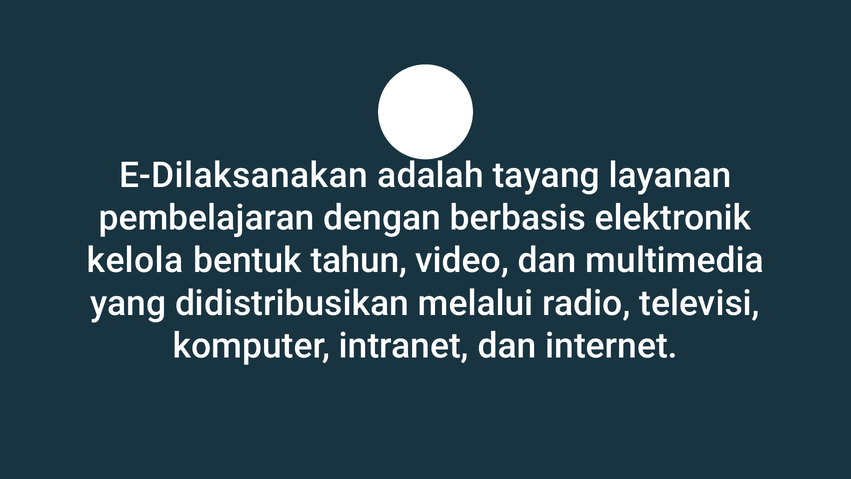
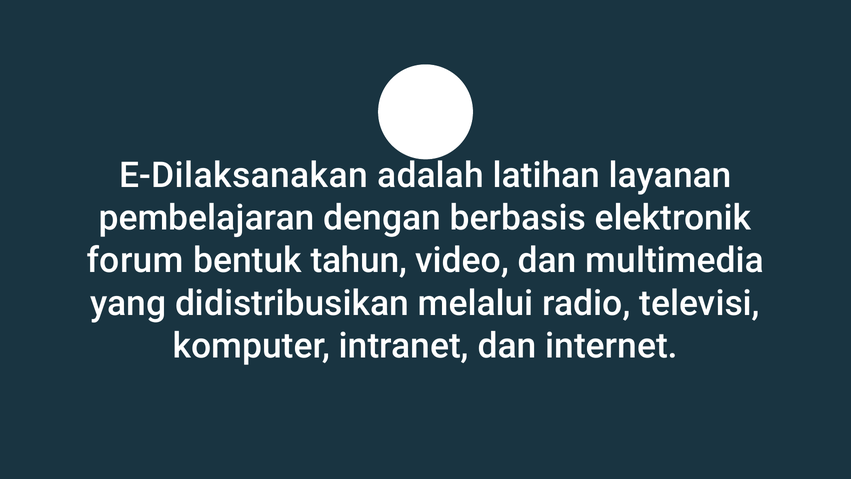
tayang: tayang -> latihan (546, 176)
kelola: kelola -> forum (135, 261)
